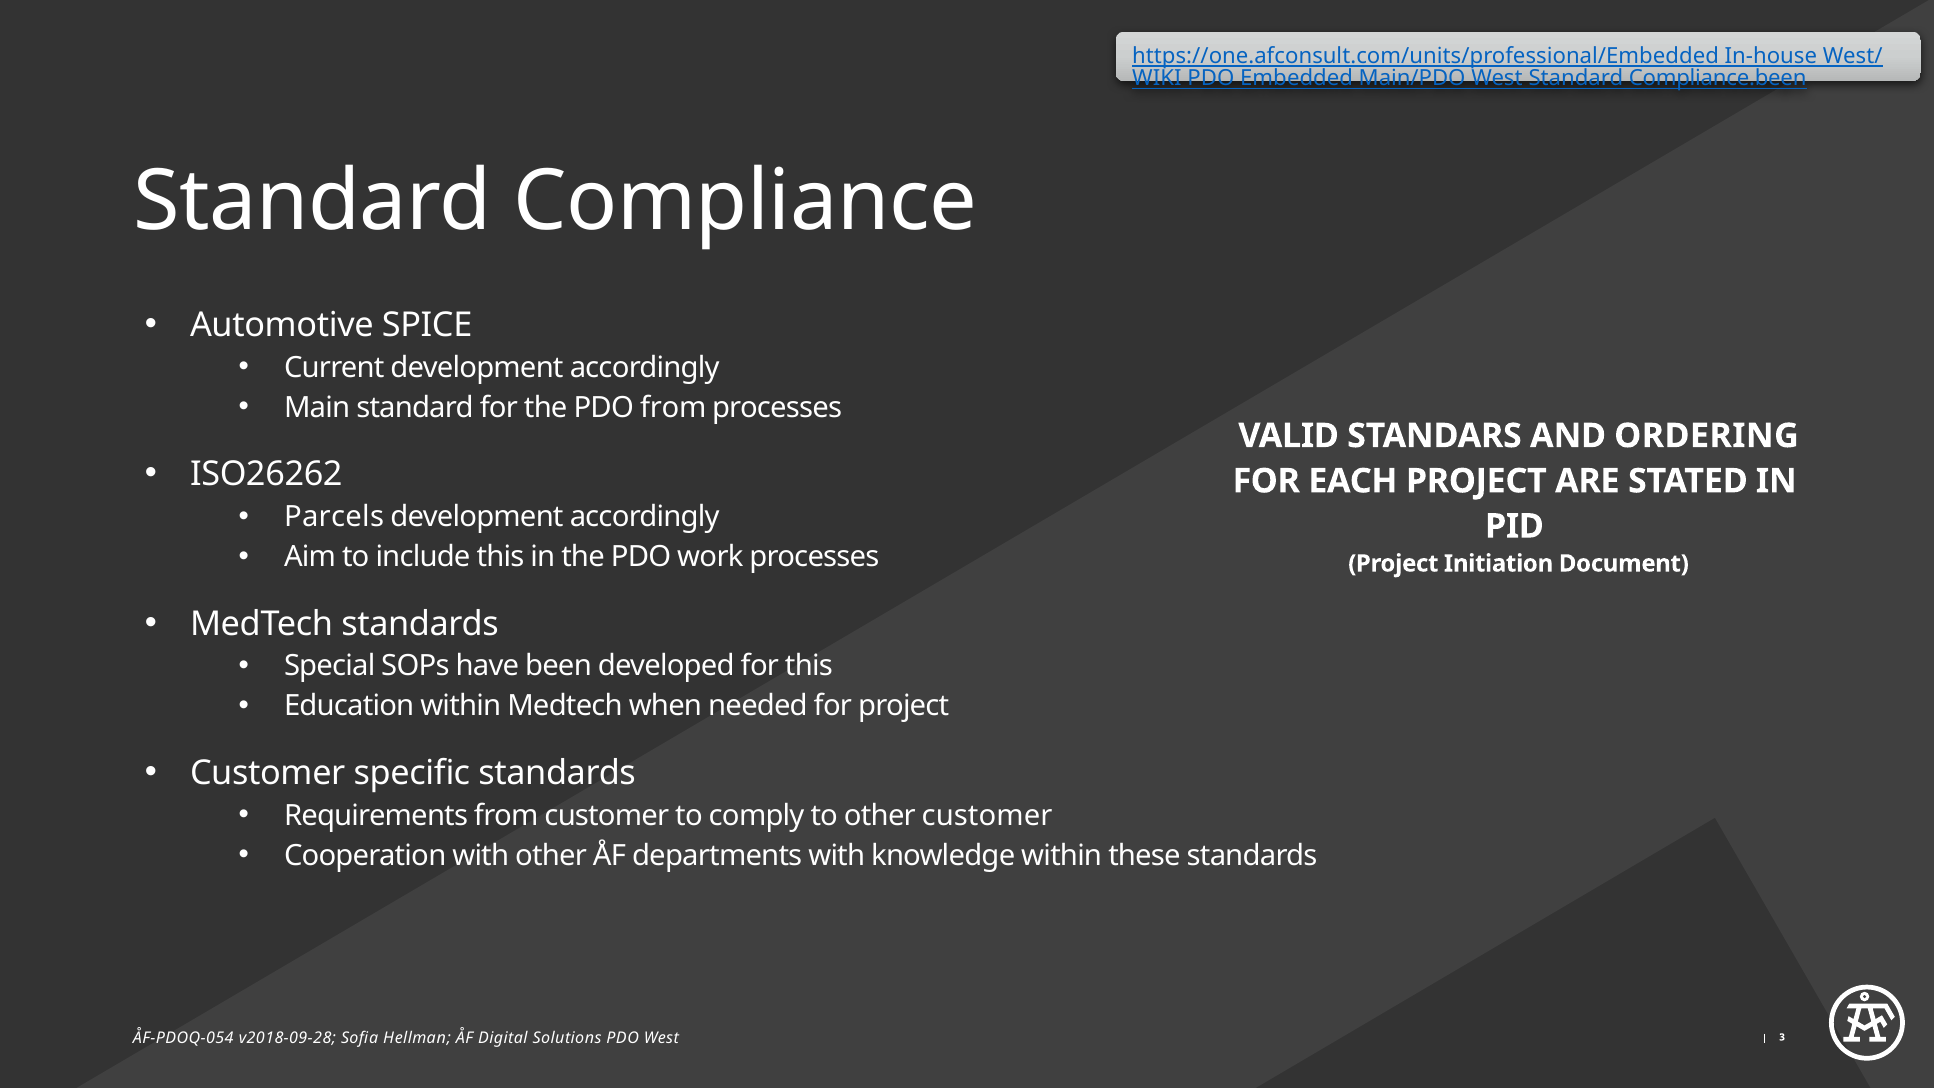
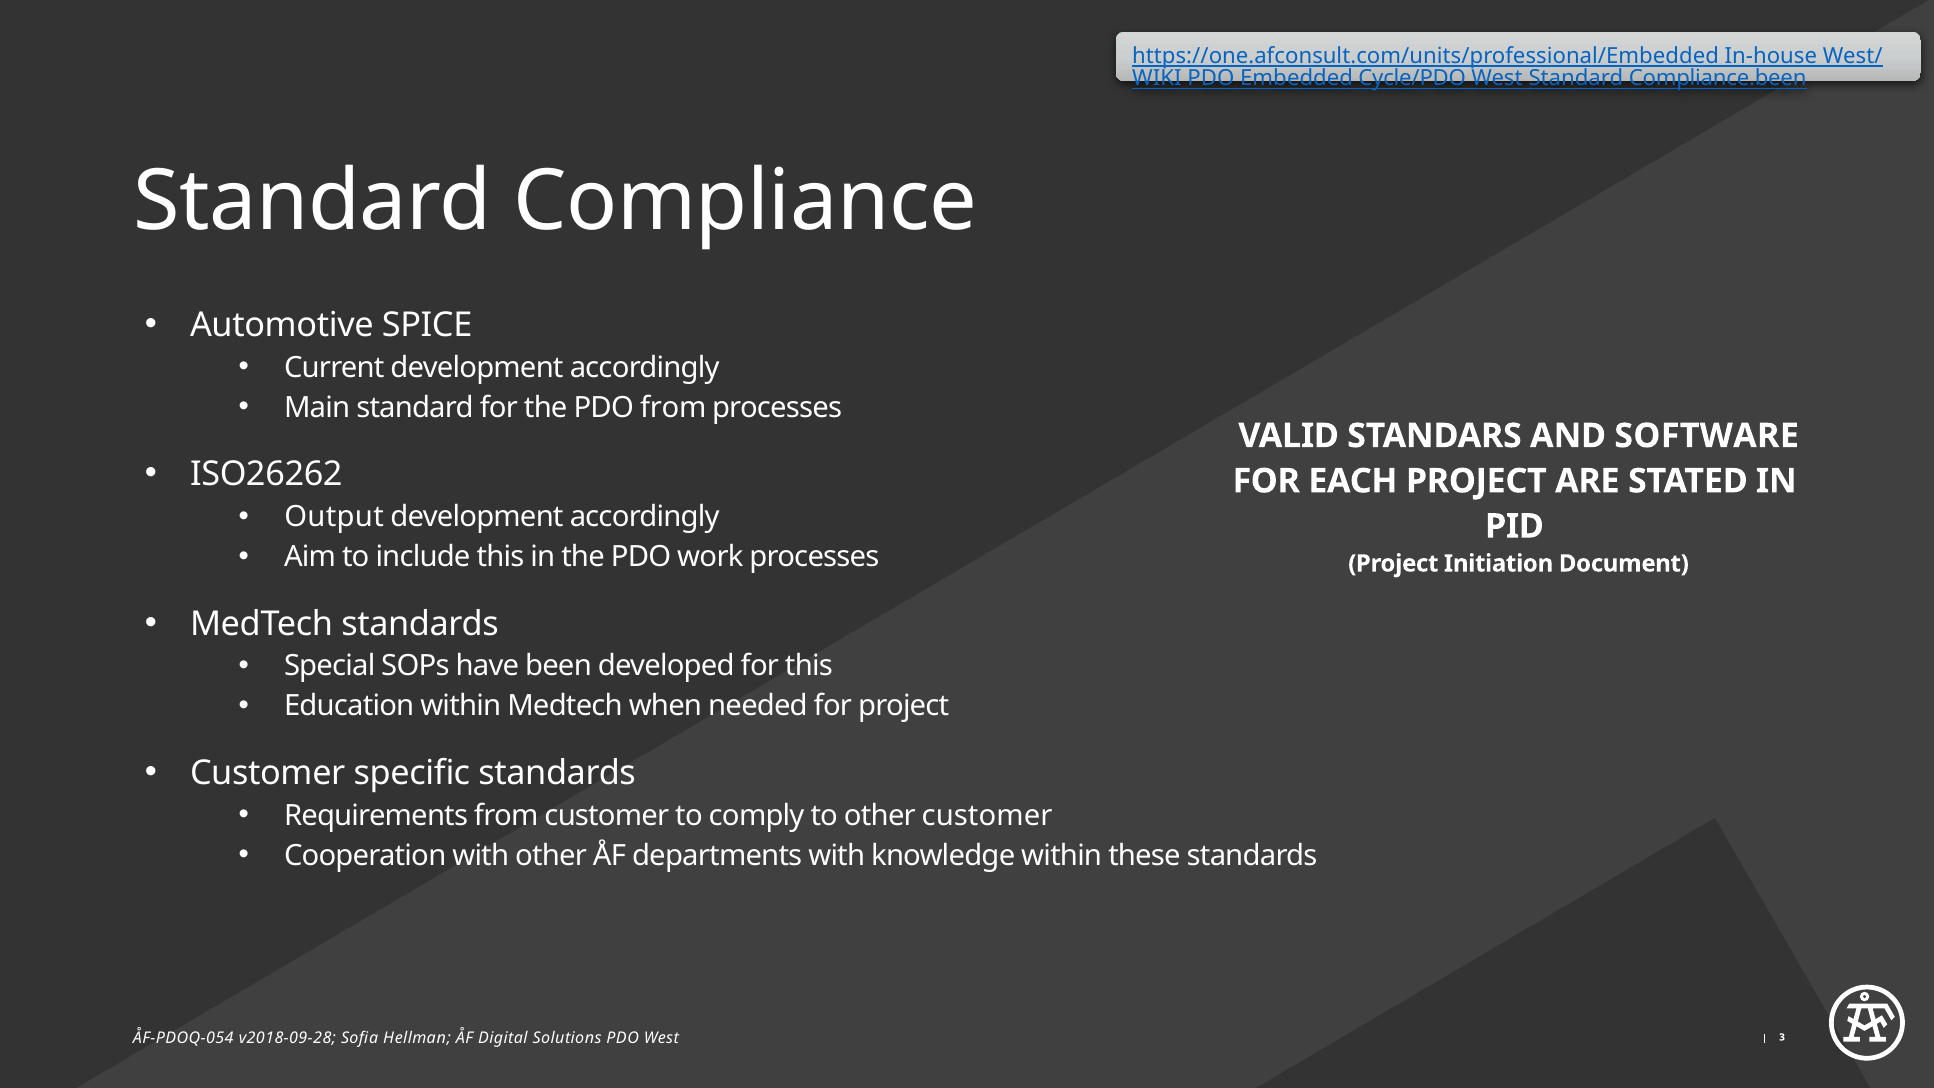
Main/PDO: Main/PDO -> Cycle/PDO (1412, 78)
ORDERING: ORDERING -> SOFTWARE (1707, 436)
Parcels: Parcels -> Output (334, 517)
